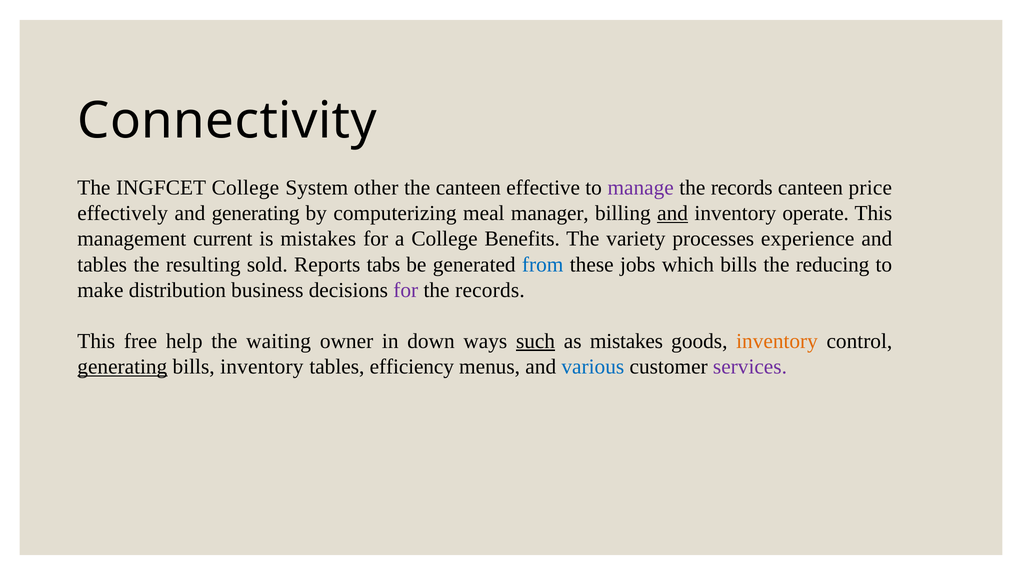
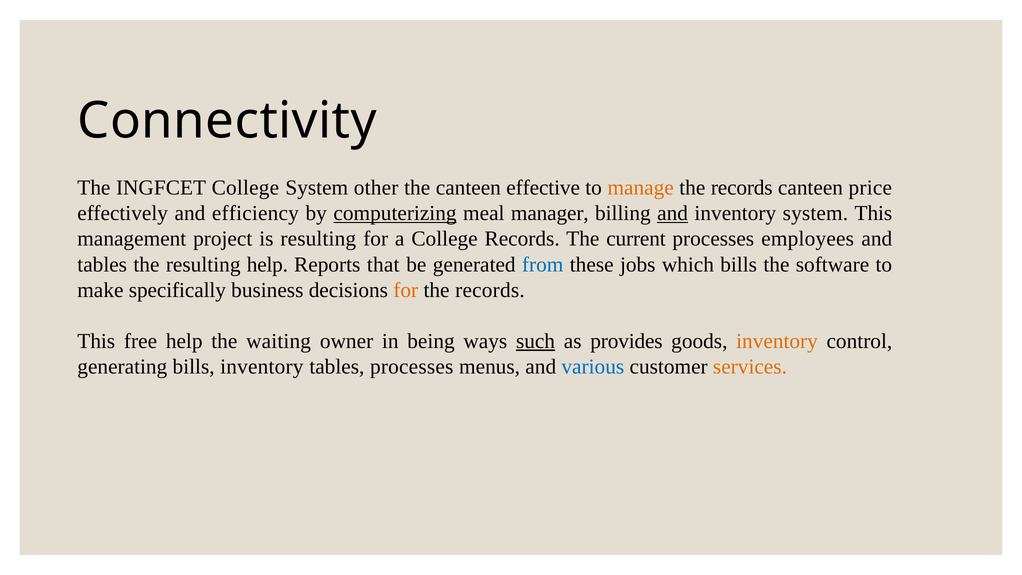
manage colour: purple -> orange (641, 188)
and generating: generating -> efficiency (255, 213)
computerizing underline: none -> present (395, 213)
inventory operate: operate -> system (815, 213)
current: current -> project (223, 239)
is mistakes: mistakes -> resulting (318, 239)
College Benefits: Benefits -> Records (522, 239)
variety: variety -> current (636, 239)
experience: experience -> employees (808, 239)
resulting sold: sold -> help (267, 264)
tabs: tabs -> that (383, 264)
reducing: reducing -> software (832, 264)
distribution: distribution -> specifically (177, 290)
for colour: purple -> orange (406, 290)
down: down -> being (431, 341)
as mistakes: mistakes -> provides (626, 341)
generating underline: present -> none (122, 367)
tables efficiency: efficiency -> processes (412, 367)
services colour: purple -> orange (750, 367)
